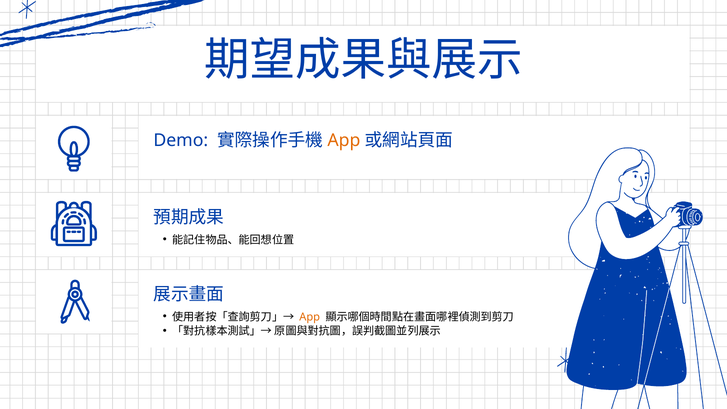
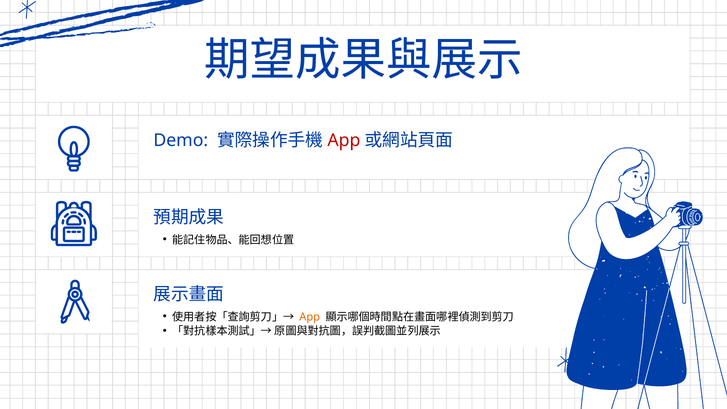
App colour: orange -> red (344, 140)
